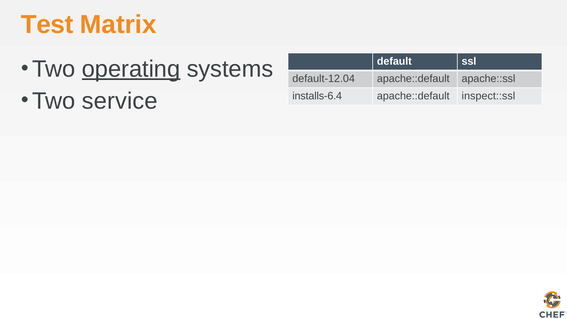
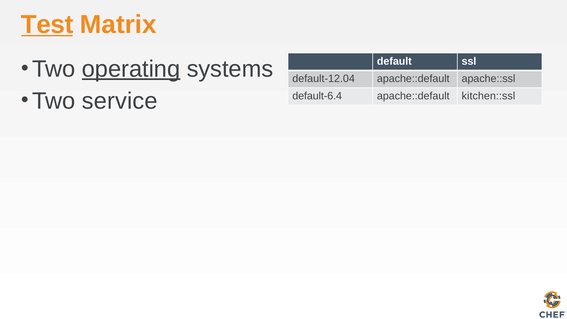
Test underline: none -> present (47, 25)
installs-6.4: installs-6.4 -> default-6.4 (317, 96)
inspect::ssl: inspect::ssl -> kitchen::ssl (488, 96)
